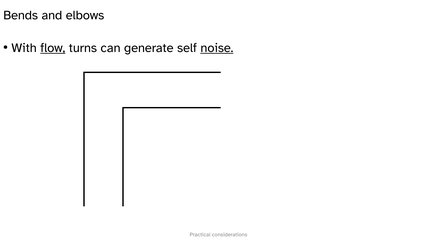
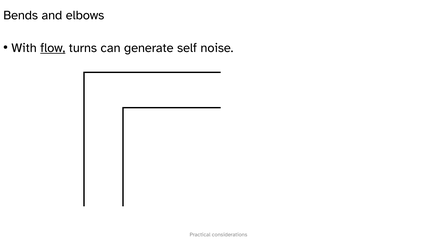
noise underline: present -> none (217, 48)
